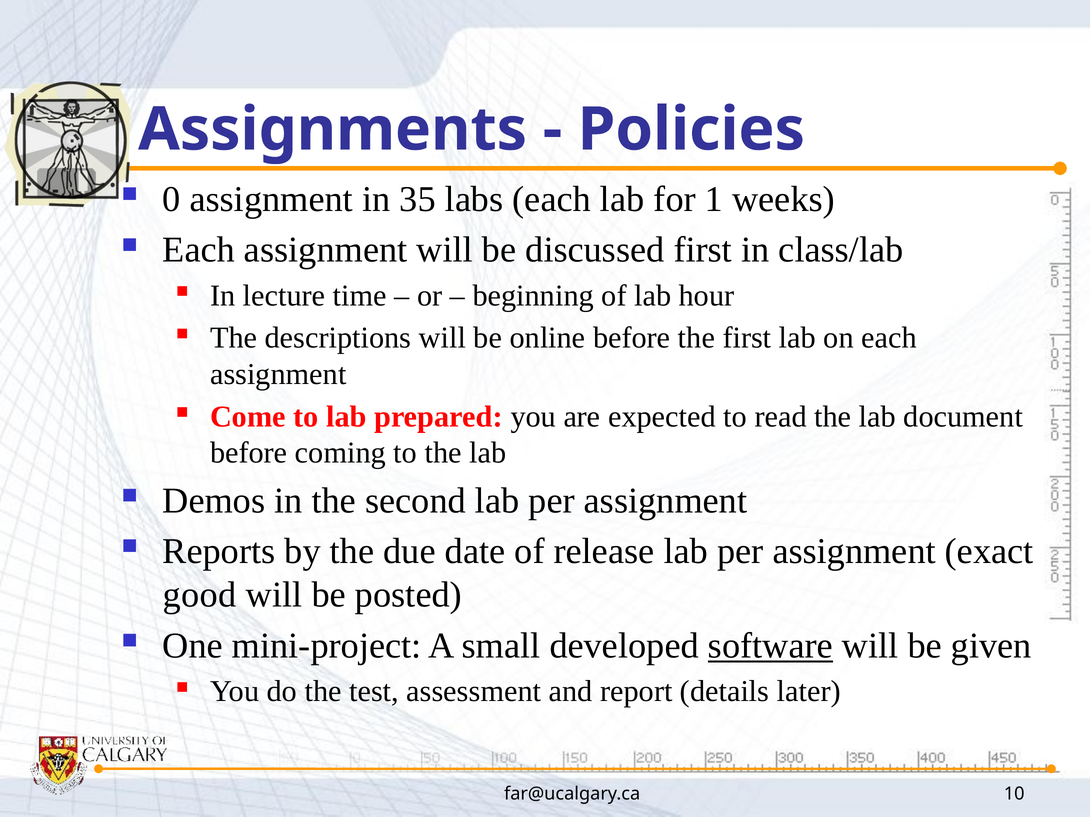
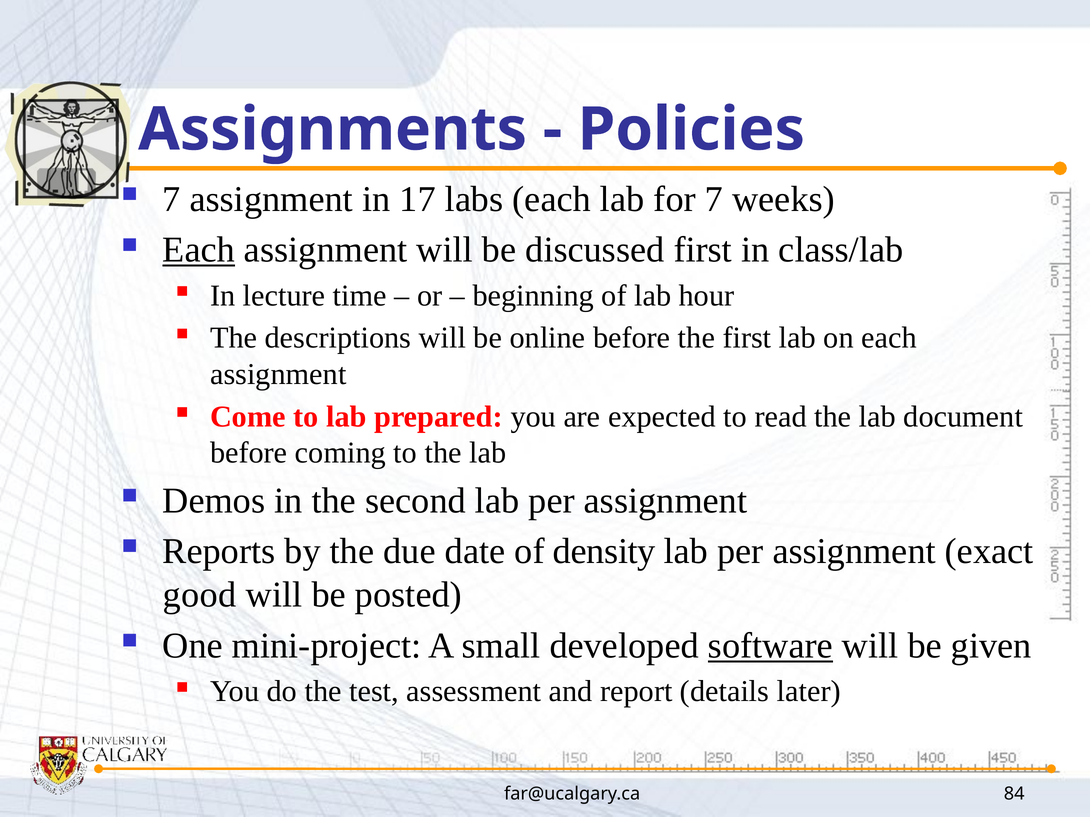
0: 0 -> 7 (172, 199)
35: 35 -> 17 (418, 199)
for 1: 1 -> 7 (714, 199)
Each underline: none -> present (199, 250)
release: release -> density (604, 552)
10: 10 -> 84 (1014, 794)
